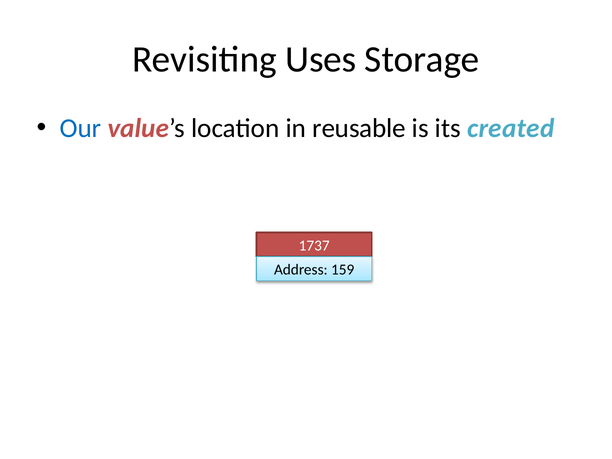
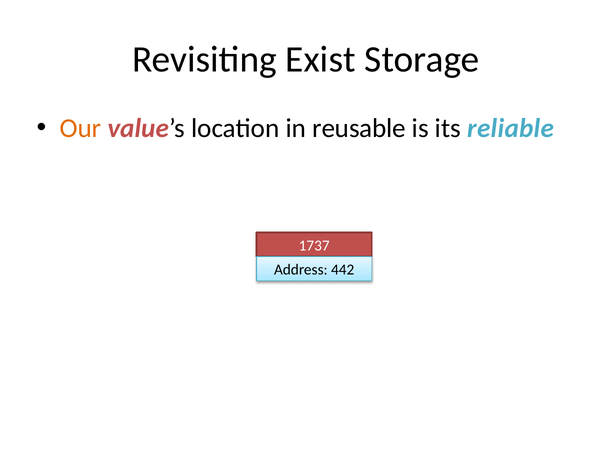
Uses: Uses -> Exist (321, 59)
Our colour: blue -> orange (81, 128)
created: created -> reliable (511, 128)
159: 159 -> 442 (343, 270)
